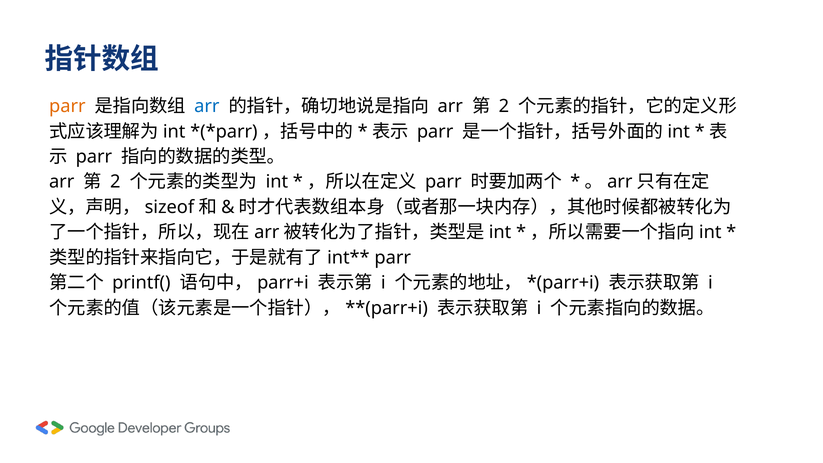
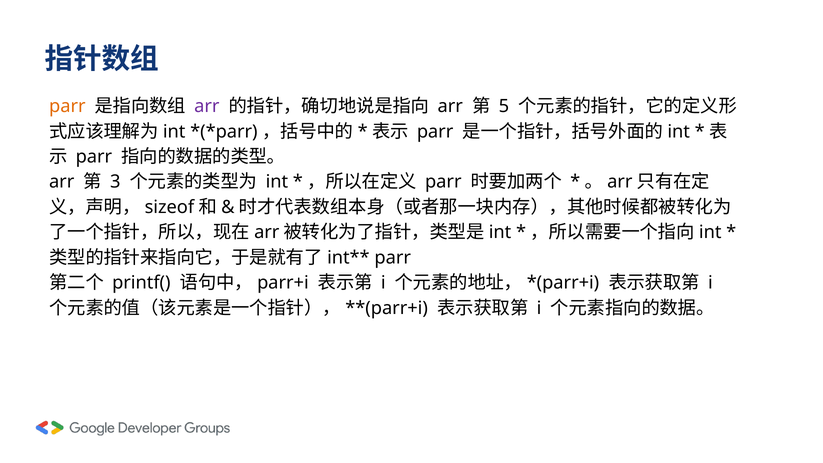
arr colour: blue -> purple (207, 106)
2: 2 -> 5 (504, 106)
2: 2 -> 3 (115, 182)
